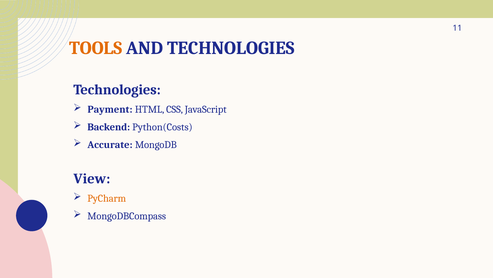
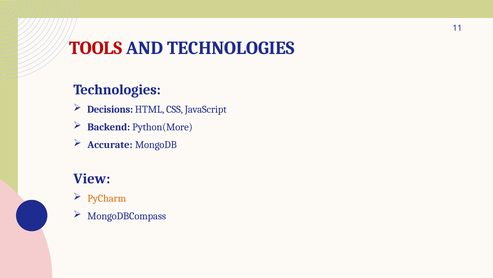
TOOLS colour: orange -> red (96, 48)
Payment: Payment -> Decisions (110, 109)
Python(Costs: Python(Costs -> Python(More (162, 127)
